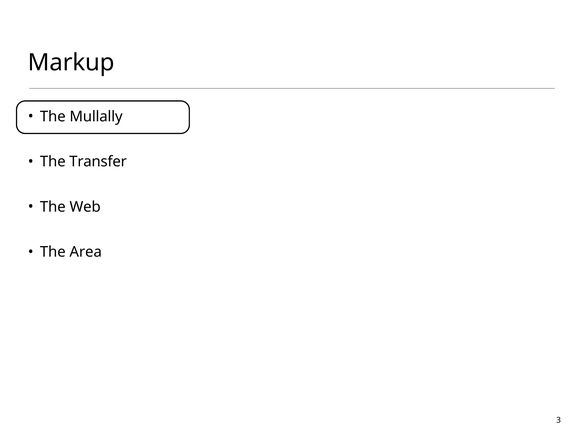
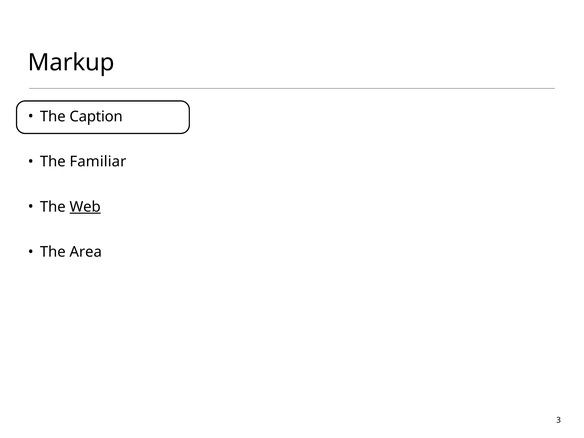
Mullally: Mullally -> Caption (96, 117)
Transfer: Transfer -> Familiar (98, 162)
Web underline: none -> present (85, 207)
